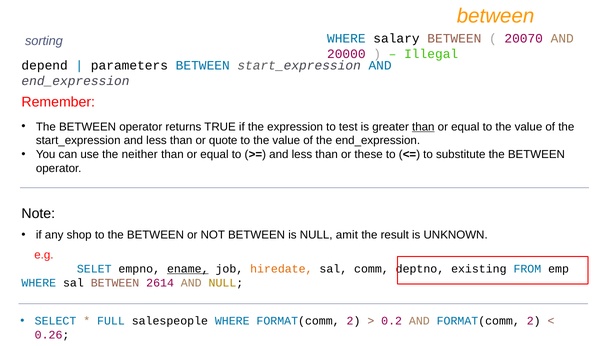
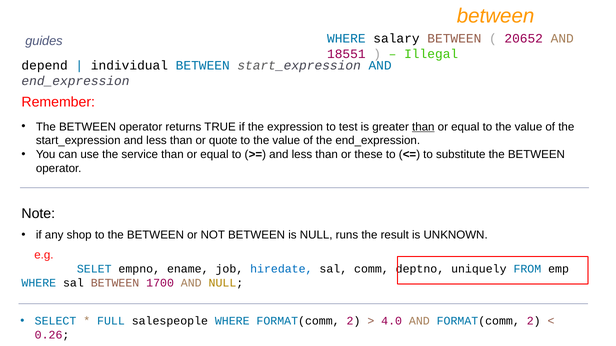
20070: 20070 -> 20652 (524, 39)
sorting: sorting -> guides (44, 41)
20000: 20000 -> 18551 (346, 54)
parameters: parameters -> individual (129, 66)
neither: neither -> service (140, 155)
amit: amit -> runs (347, 235)
ename underline: present -> none (188, 269)
hiredate colour: orange -> blue (281, 269)
existing: existing -> uniquely (479, 269)
2614: 2614 -> 1700 (160, 283)
0.2: 0.2 -> 4.0 (392, 321)
